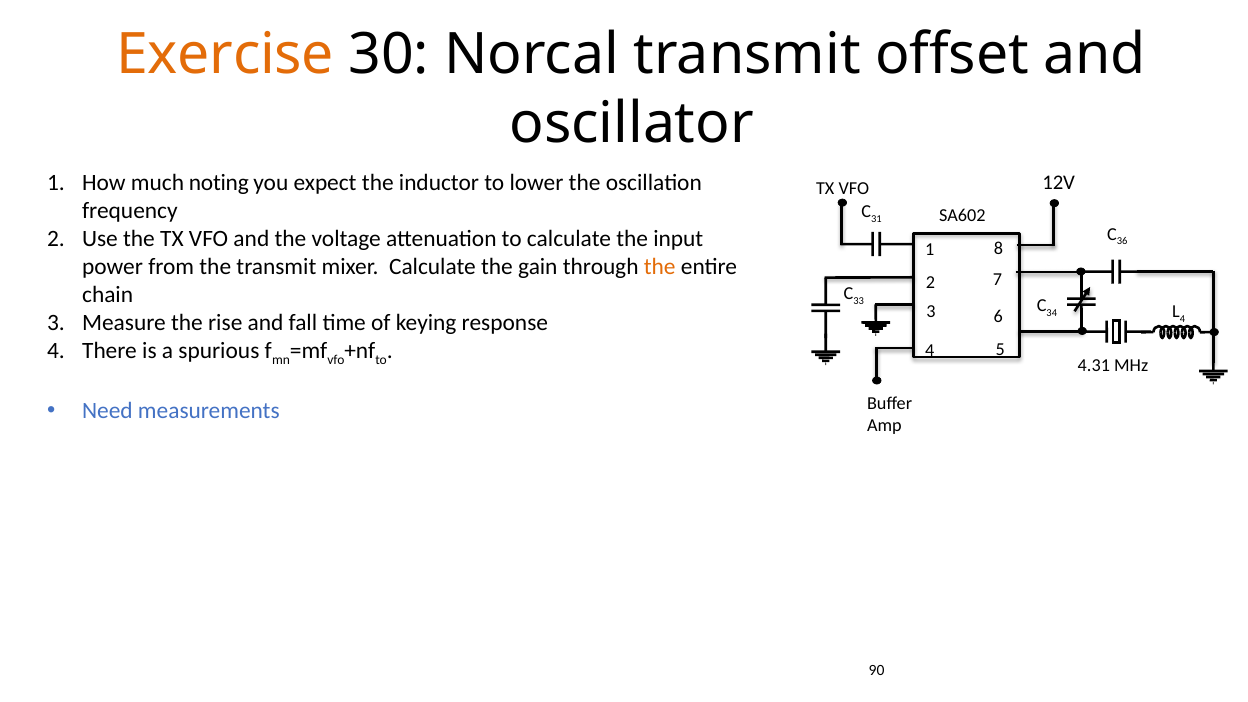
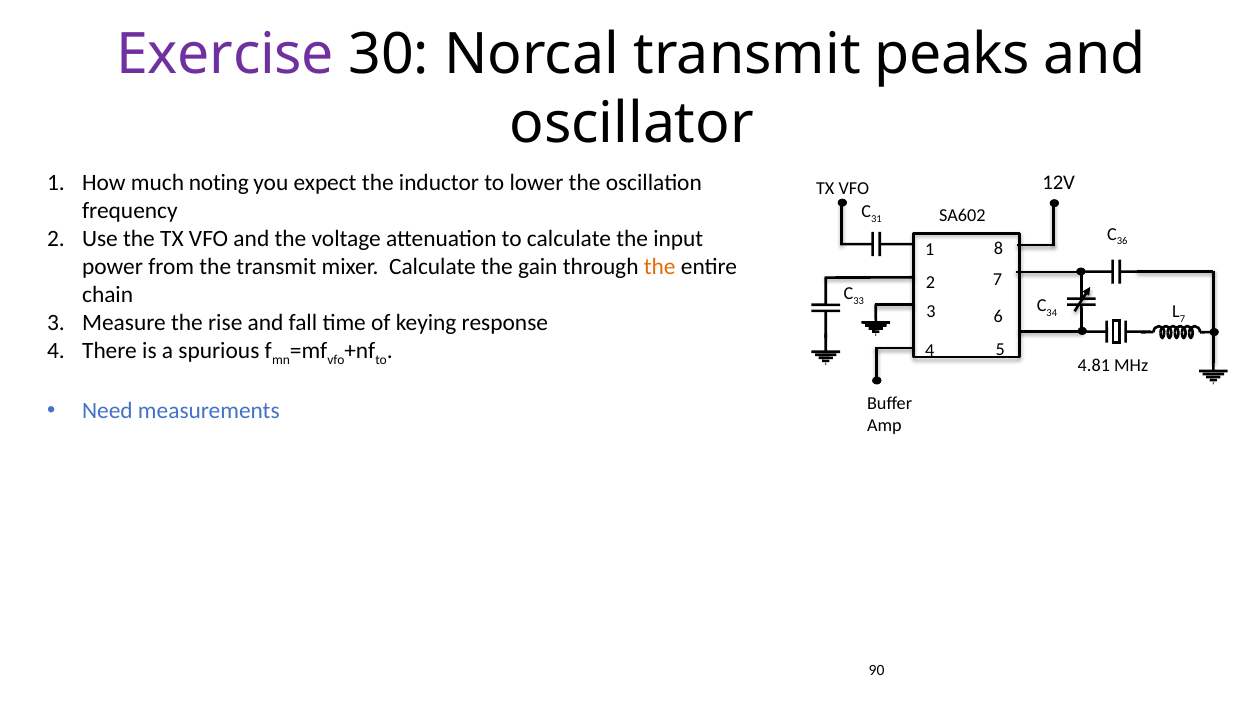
Exercise colour: orange -> purple (225, 55)
offset: offset -> peaks (952, 55)
4: 4 -> 7 (1183, 319)
4.31: 4.31 -> 4.81 (1094, 366)
